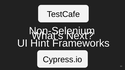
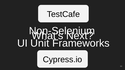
Hint: Hint -> Unit (40, 43)
